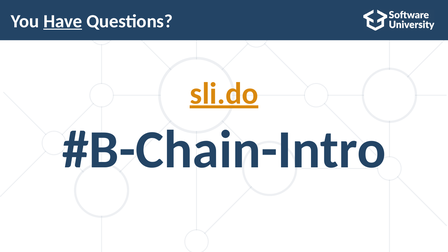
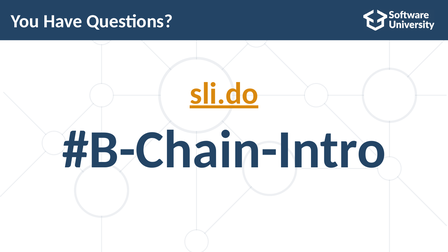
Have underline: present -> none (63, 21)
